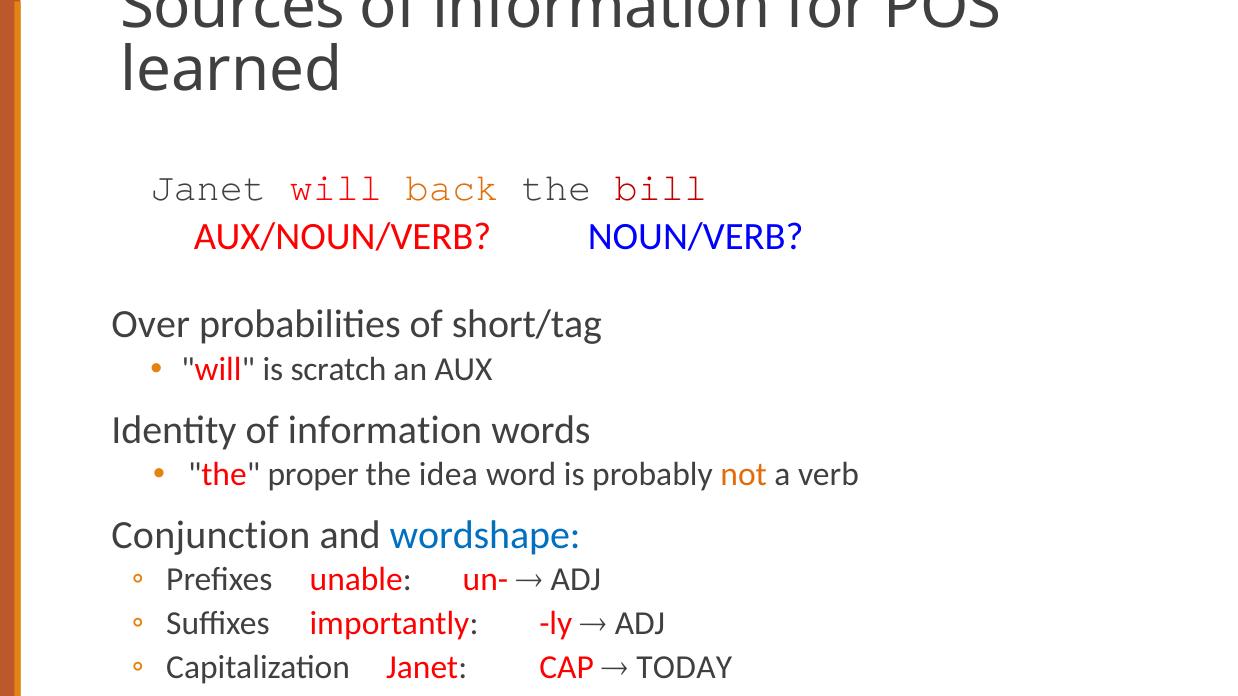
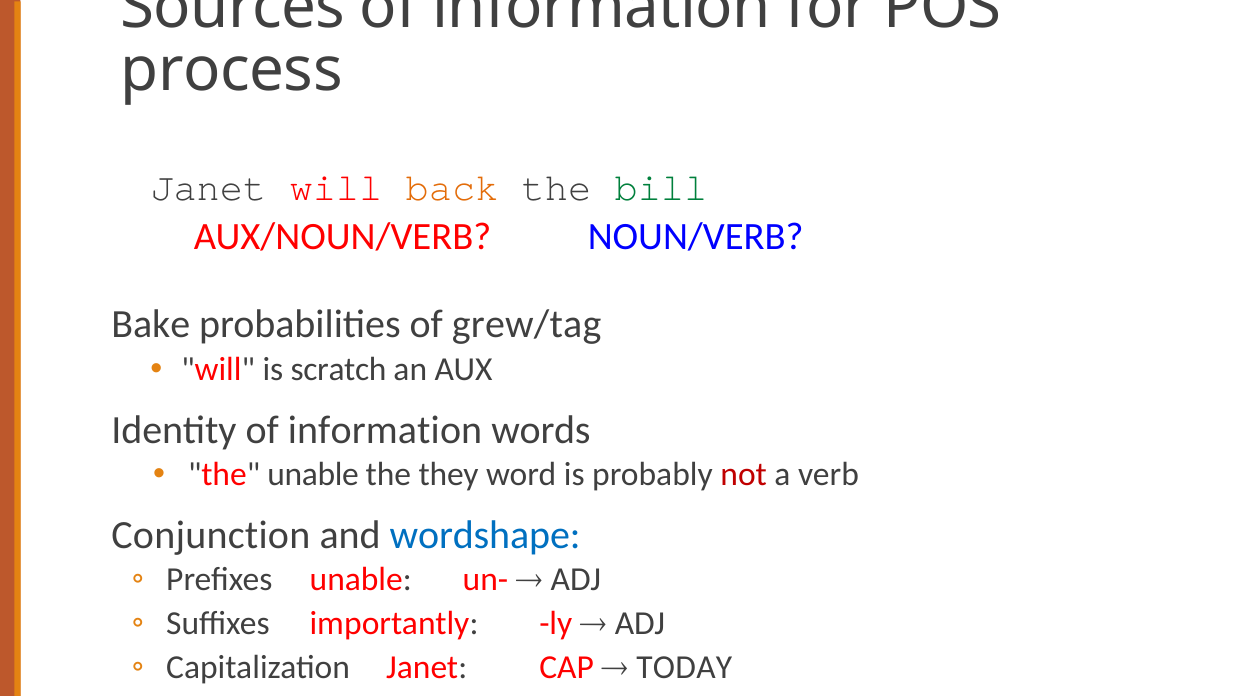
learned: learned -> process (232, 71)
bill colour: red -> green (661, 188)
Over: Over -> Bake (151, 325)
short/tag: short/tag -> grew/tag (527, 325)
the proper: proper -> unable (313, 475)
idea: idea -> they (449, 475)
not colour: orange -> red (744, 475)
